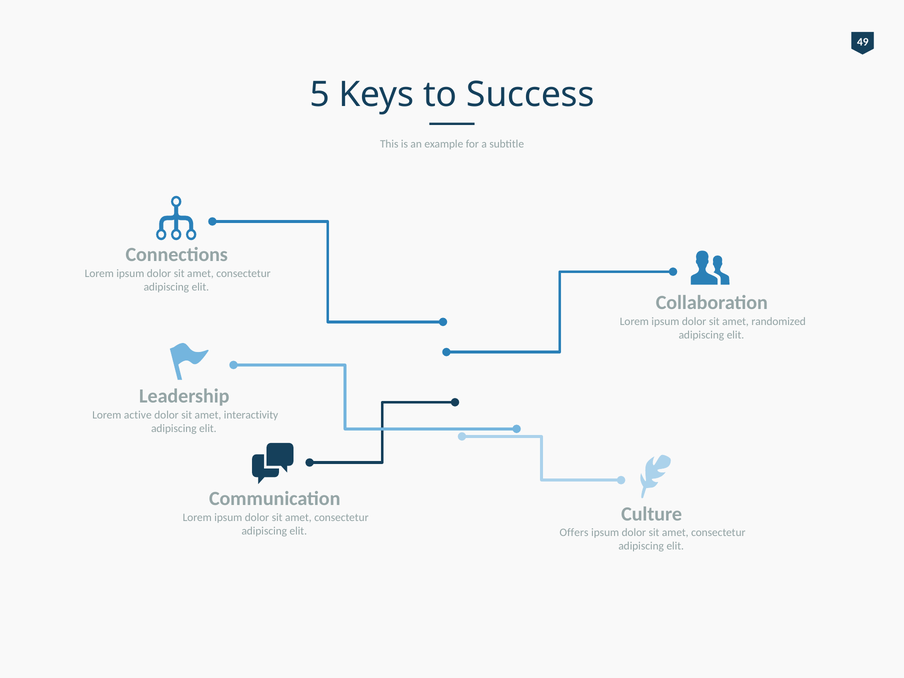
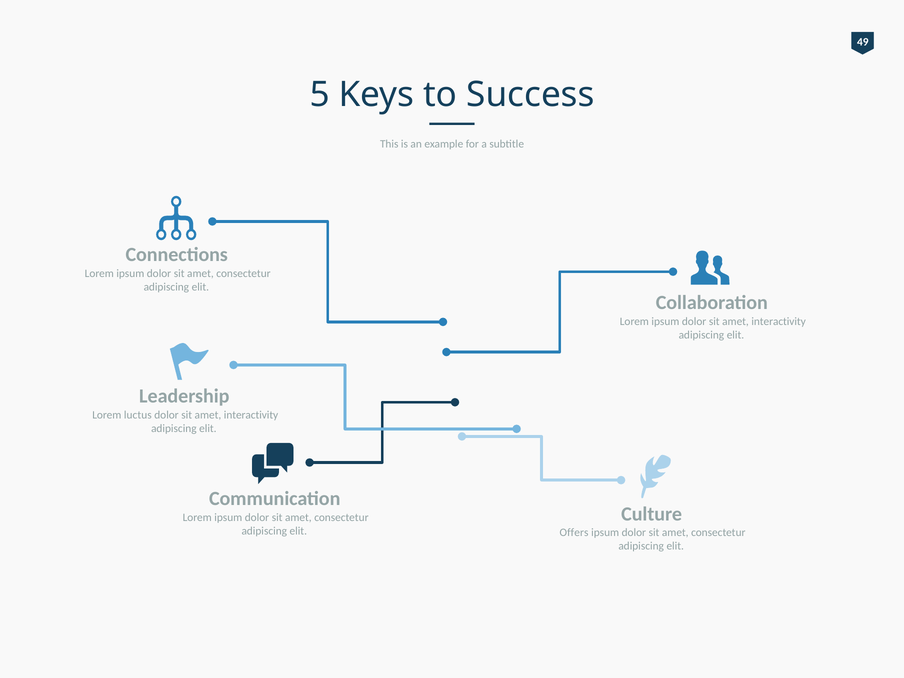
randomized: randomized -> interactivity (779, 321)
active: active -> luctus (138, 415)
